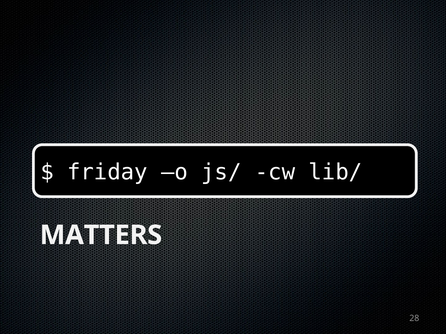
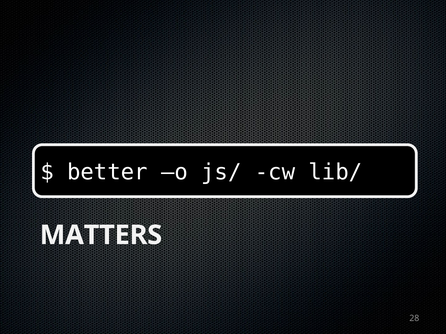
friday: friday -> better (107, 173)
